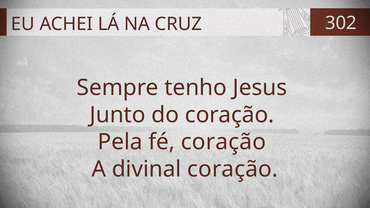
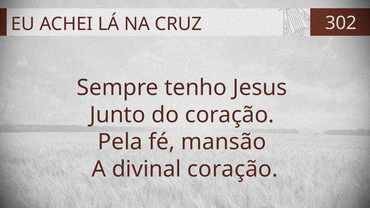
fé coração: coração -> mansão (224, 142)
